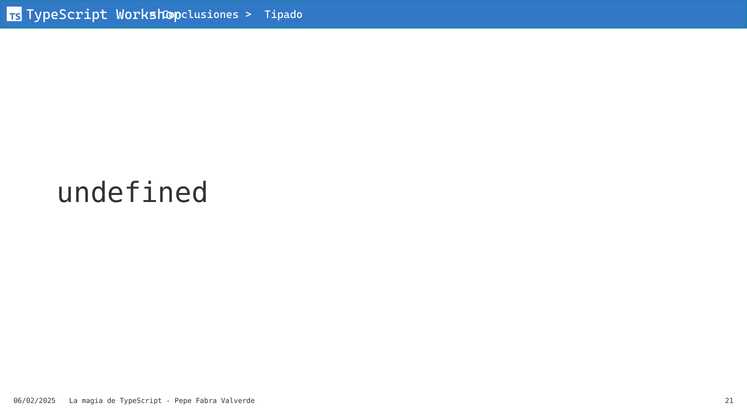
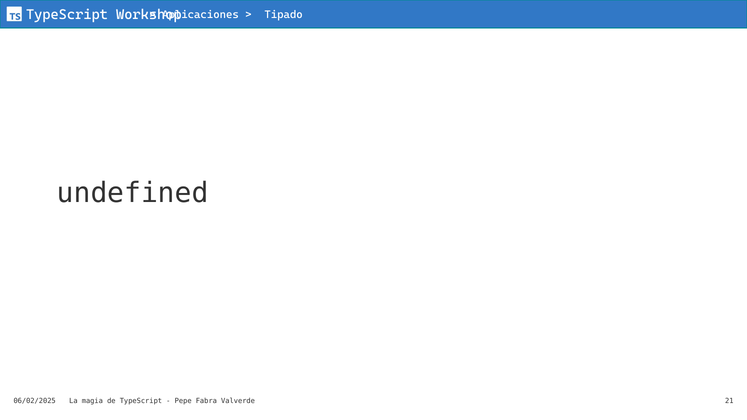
Conclusiones: Conclusiones -> Aplicaciones (200, 15)
